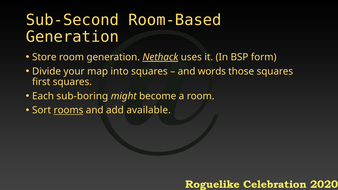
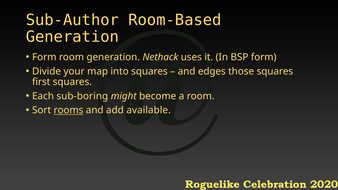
Sub-Second: Sub-Second -> Sub-Author (72, 20)
Store: Store -> Form (44, 57)
Nethack underline: present -> none (160, 57)
words: words -> edges (212, 71)
